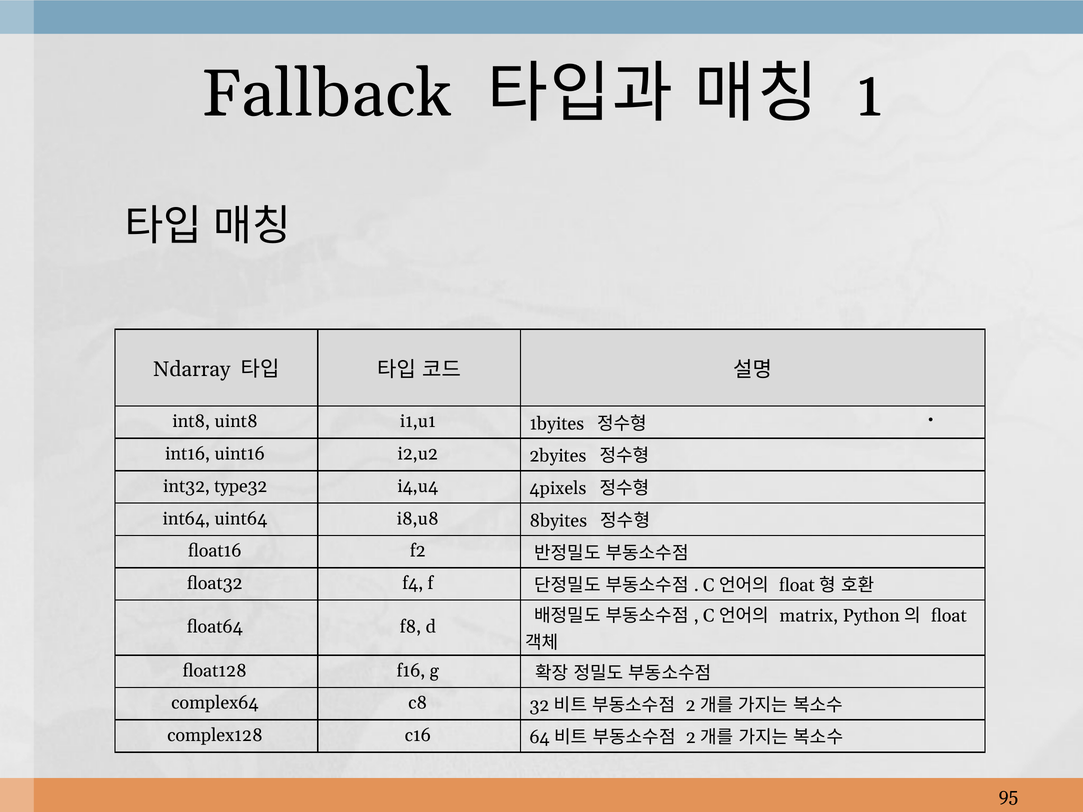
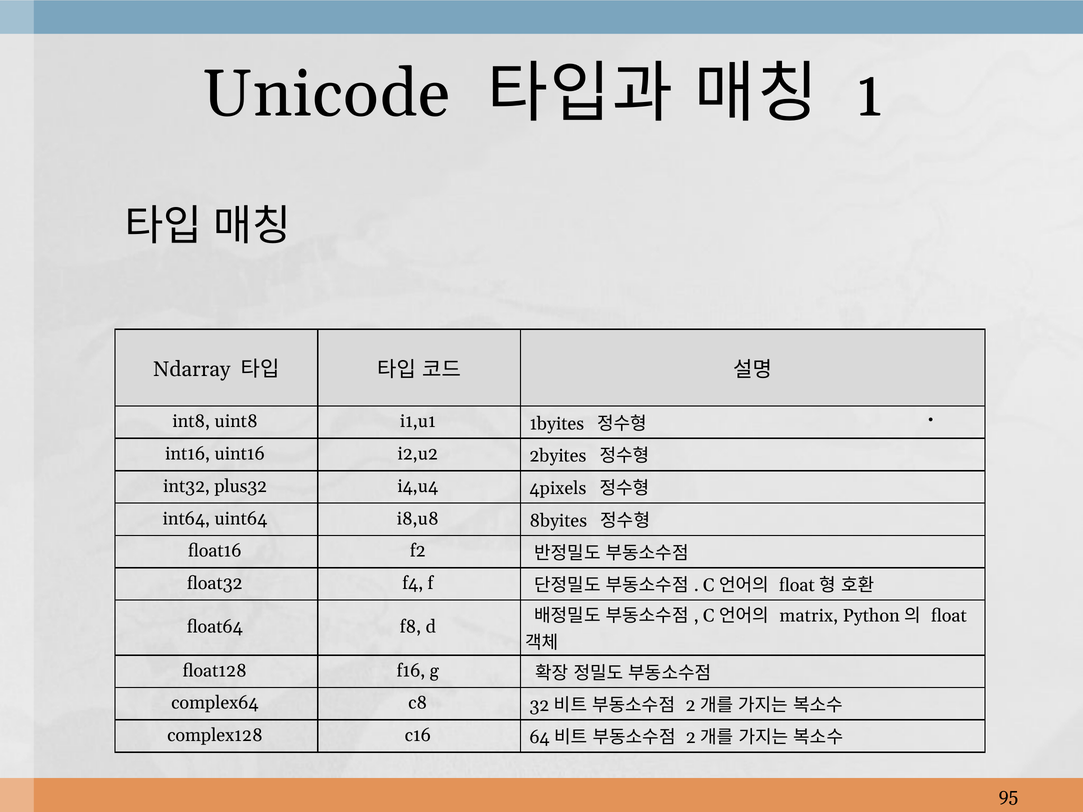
Fallback: Fallback -> Unicode (326, 94)
type32: type32 -> plus32 (241, 486)
